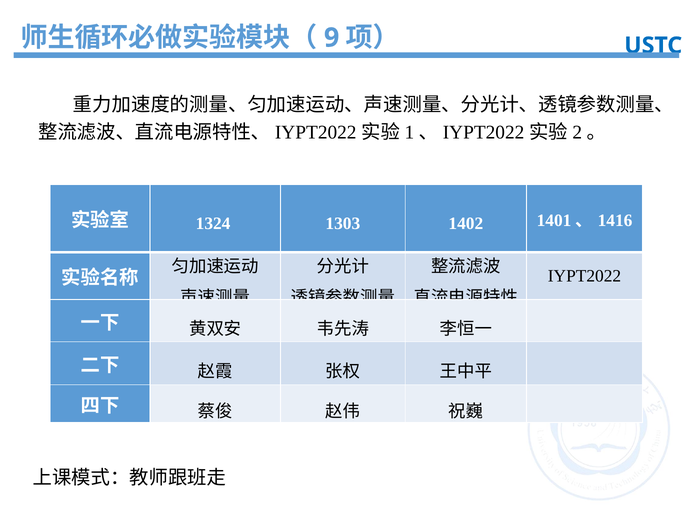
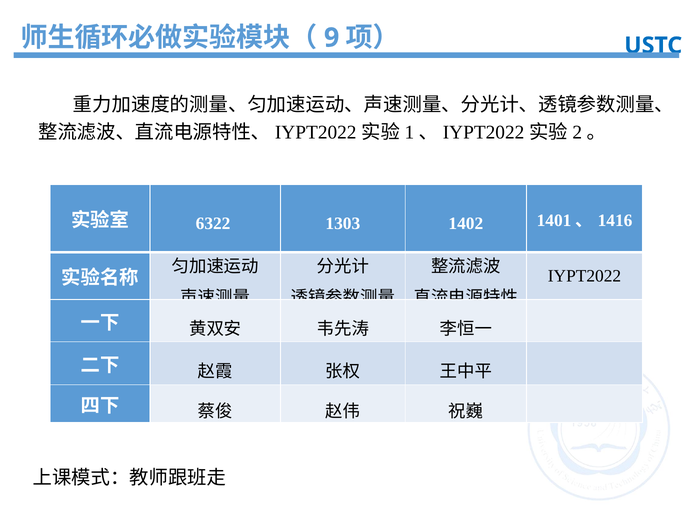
1324: 1324 -> 6322 (213, 224)
